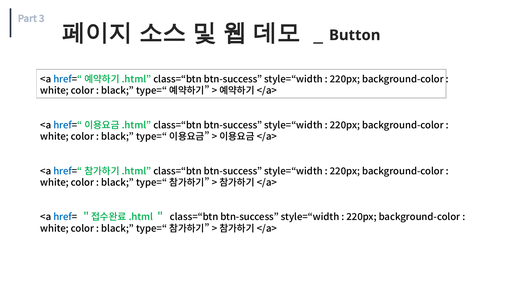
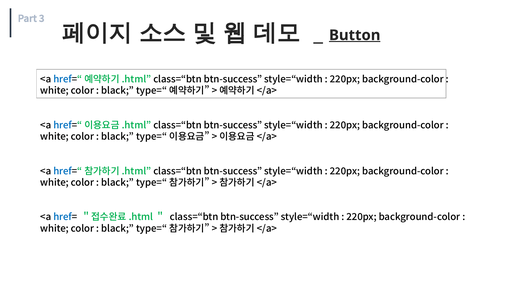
Button underline: none -> present (355, 35)
